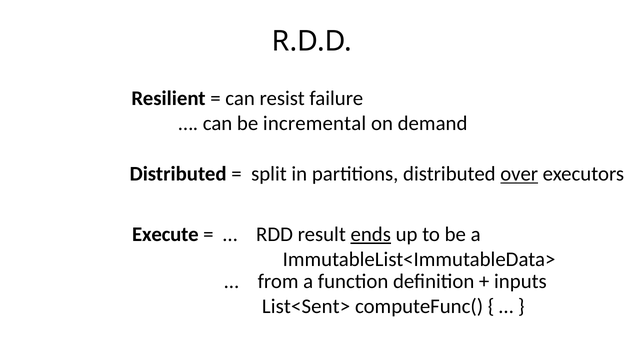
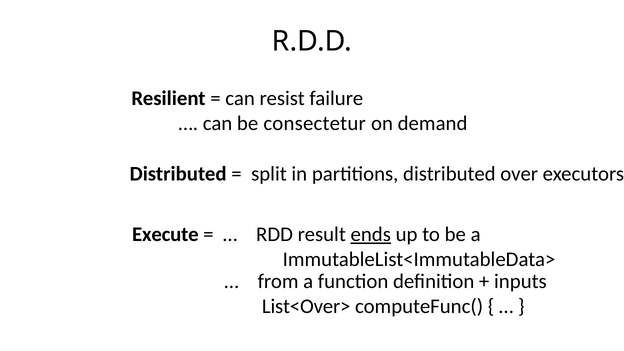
incremental: incremental -> consectetur (315, 124)
over underline: present -> none (519, 174)
List<Sent>: List<Sent> -> List<Over> (306, 306)
